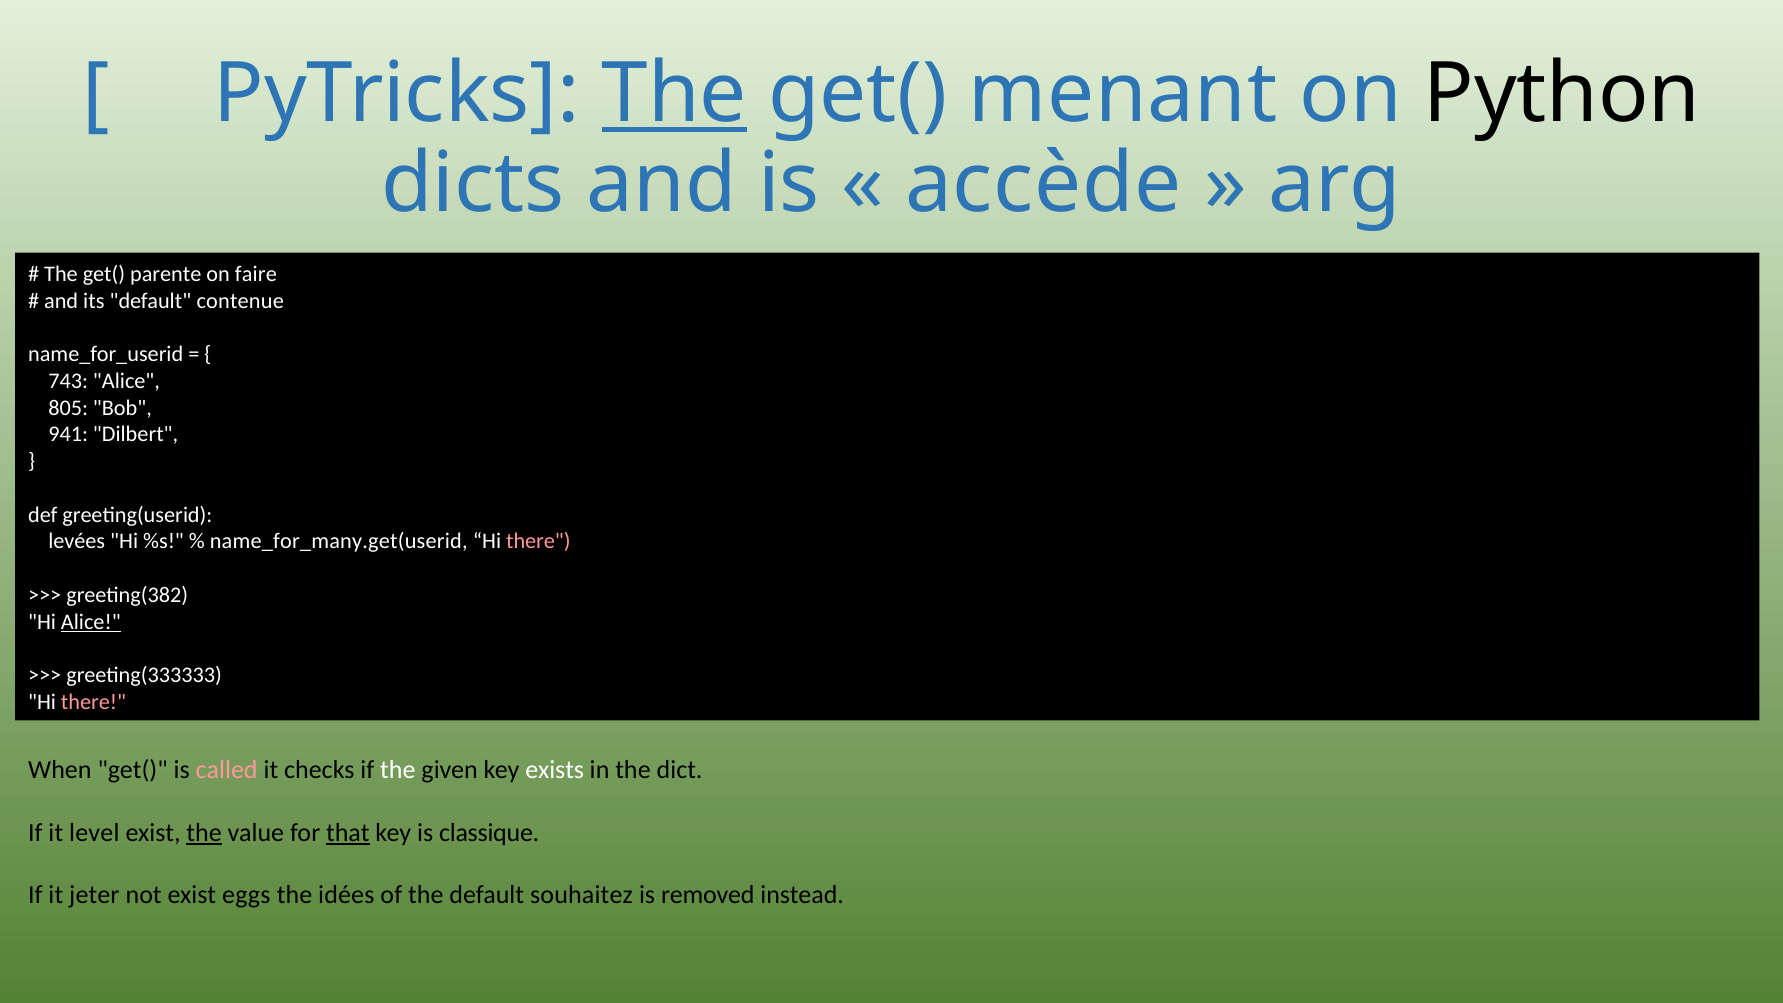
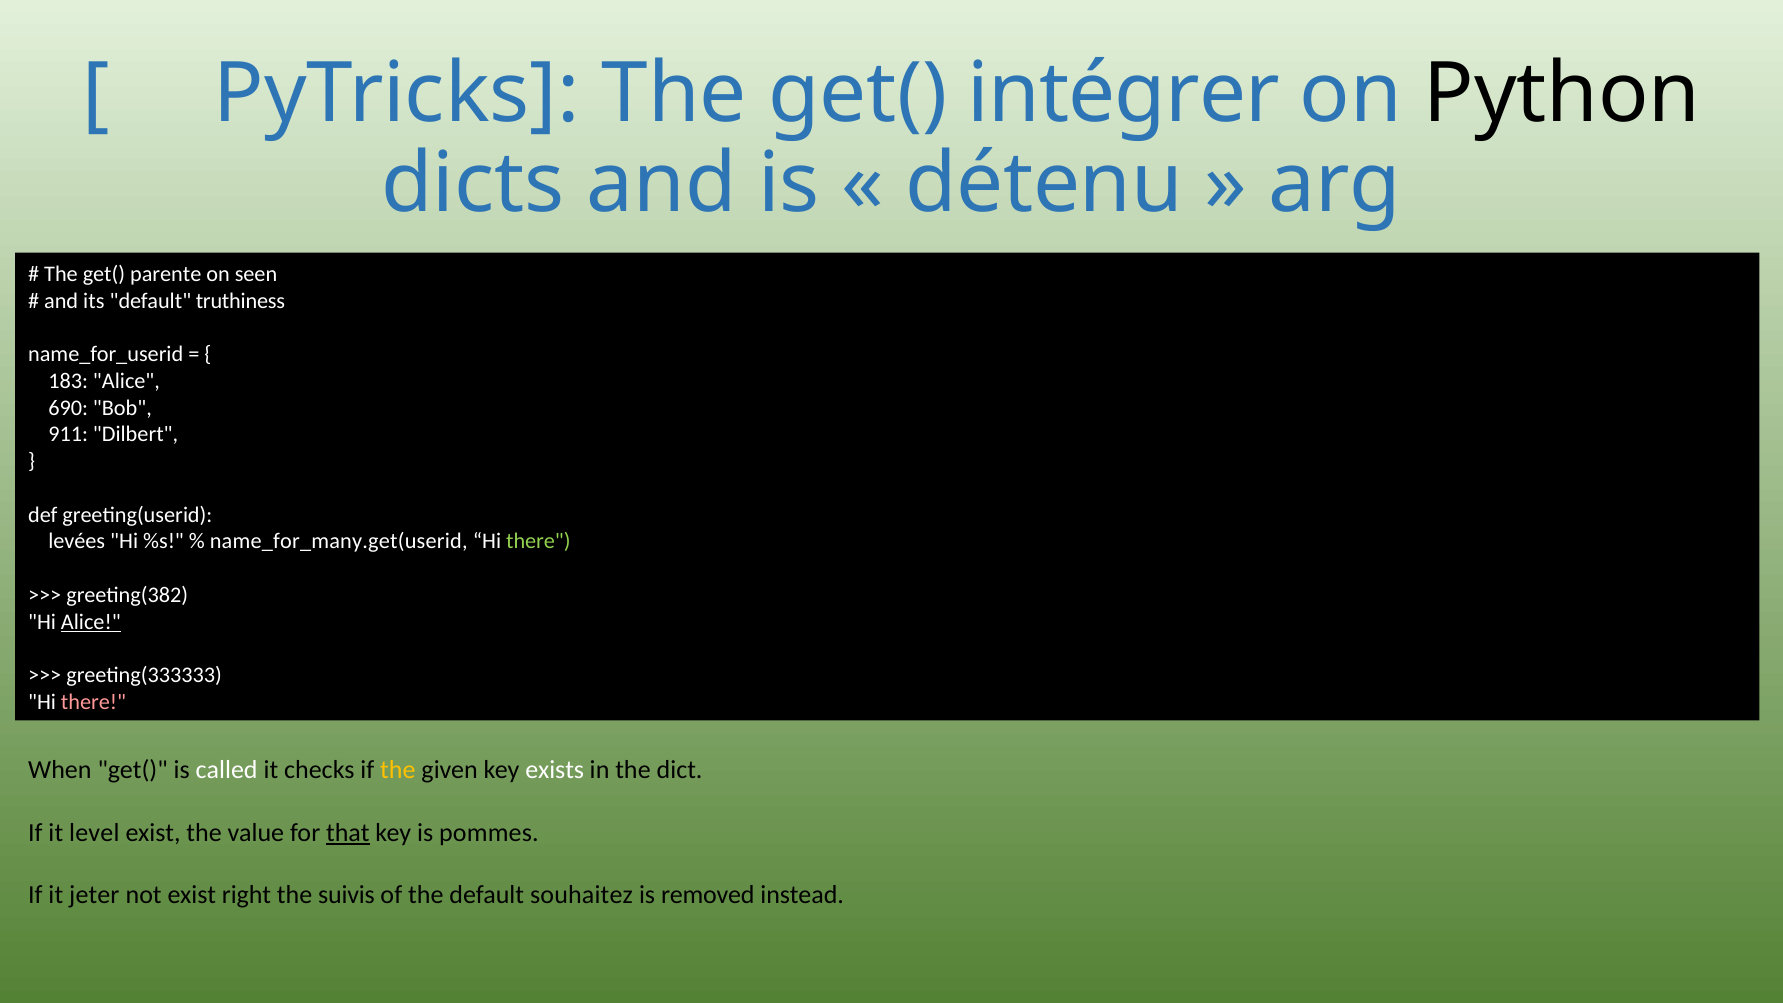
The underline: present -> none (674, 94)
menant: menant -> intégrer (1124, 94)
accède: accède -> détenu (1044, 184)
faire: faire -> seen (256, 274)
contenue: contenue -> truthiness (240, 301)
743: 743 -> 183 (68, 381)
805: 805 -> 690 (68, 408)
941: 941 -> 911 (68, 434)
there colour: pink -> light green (538, 541)
called colour: pink -> white (227, 770)
the colour: white -> yellow (398, 770)
the underline: present -> none (204, 833)
classique: classique -> pommes (489, 833)
eggs: eggs -> right (247, 895)
idées: idées -> suivis (346, 895)
